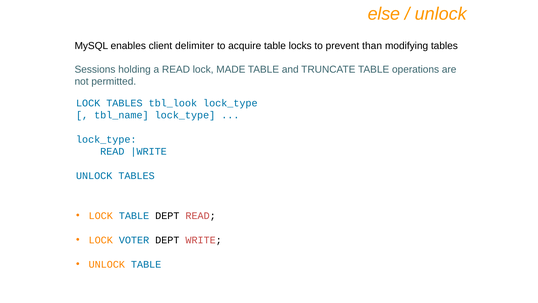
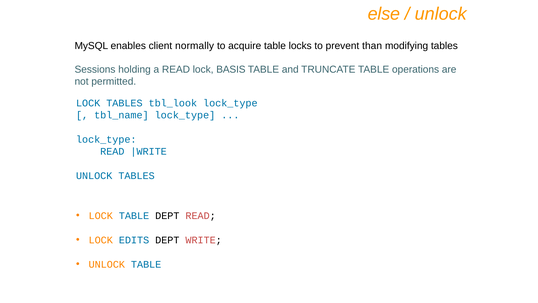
delimiter: delimiter -> normally (195, 46)
MADE: MADE -> BASIS (231, 69)
VOTER: VOTER -> EDITS (134, 240)
